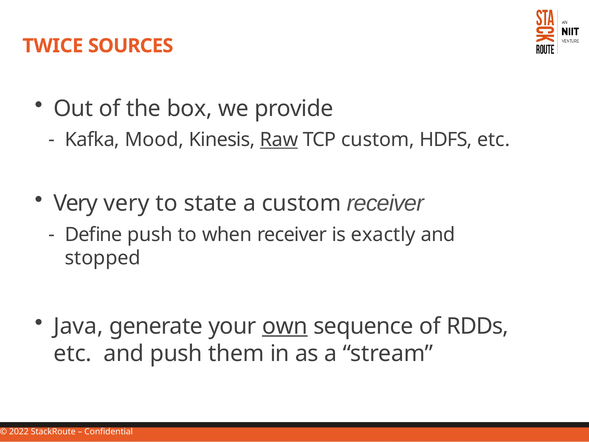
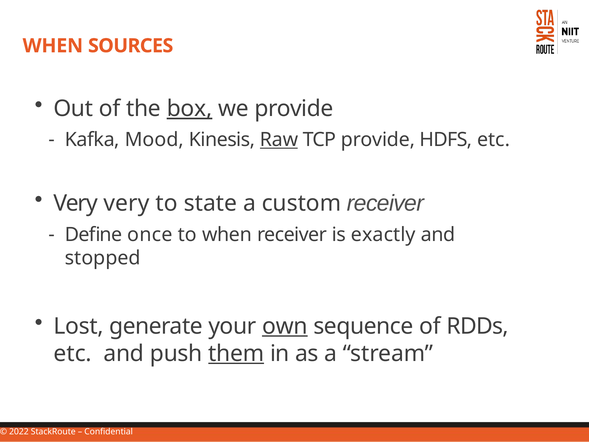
TWICE: TWICE -> WHEN (53, 46)
box underline: none -> present (190, 109)
TCP custom: custom -> provide (378, 140)
Define push: push -> once (150, 234)
Java: Java -> Lost (79, 326)
them underline: none -> present (236, 353)
